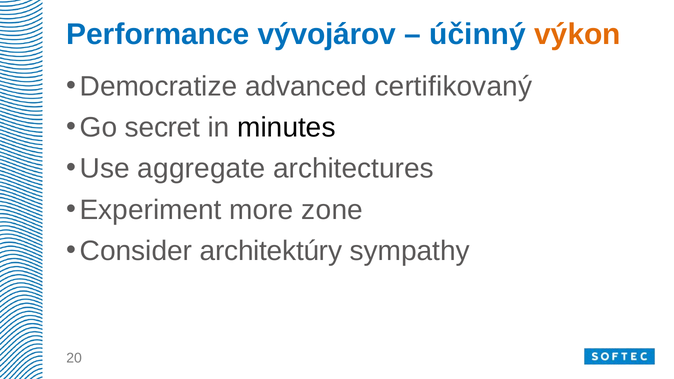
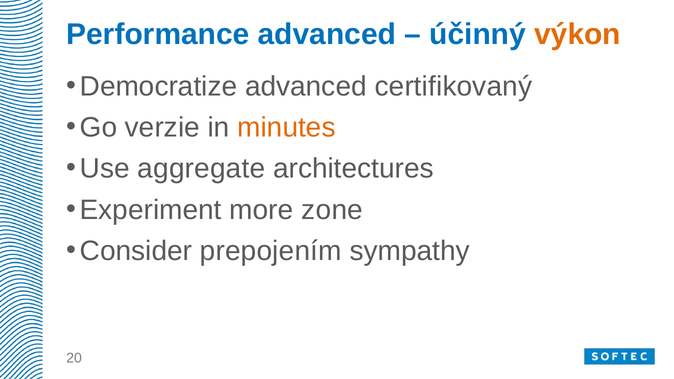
Performance vývojárov: vývojárov -> advanced (327, 35)
secret: secret -> verzie (162, 127)
minutes colour: black -> orange (286, 127)
architektúry: architektúry -> prepojením (271, 251)
